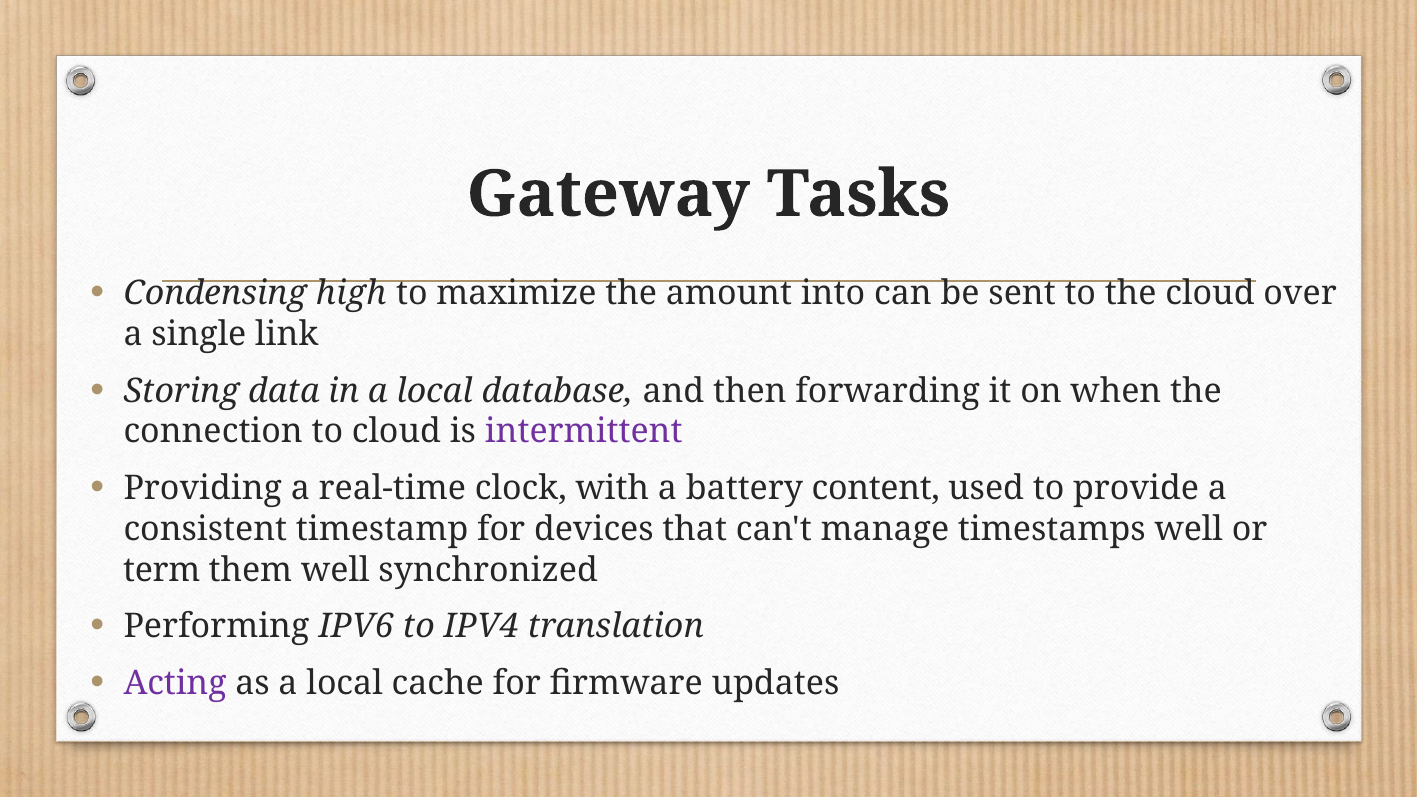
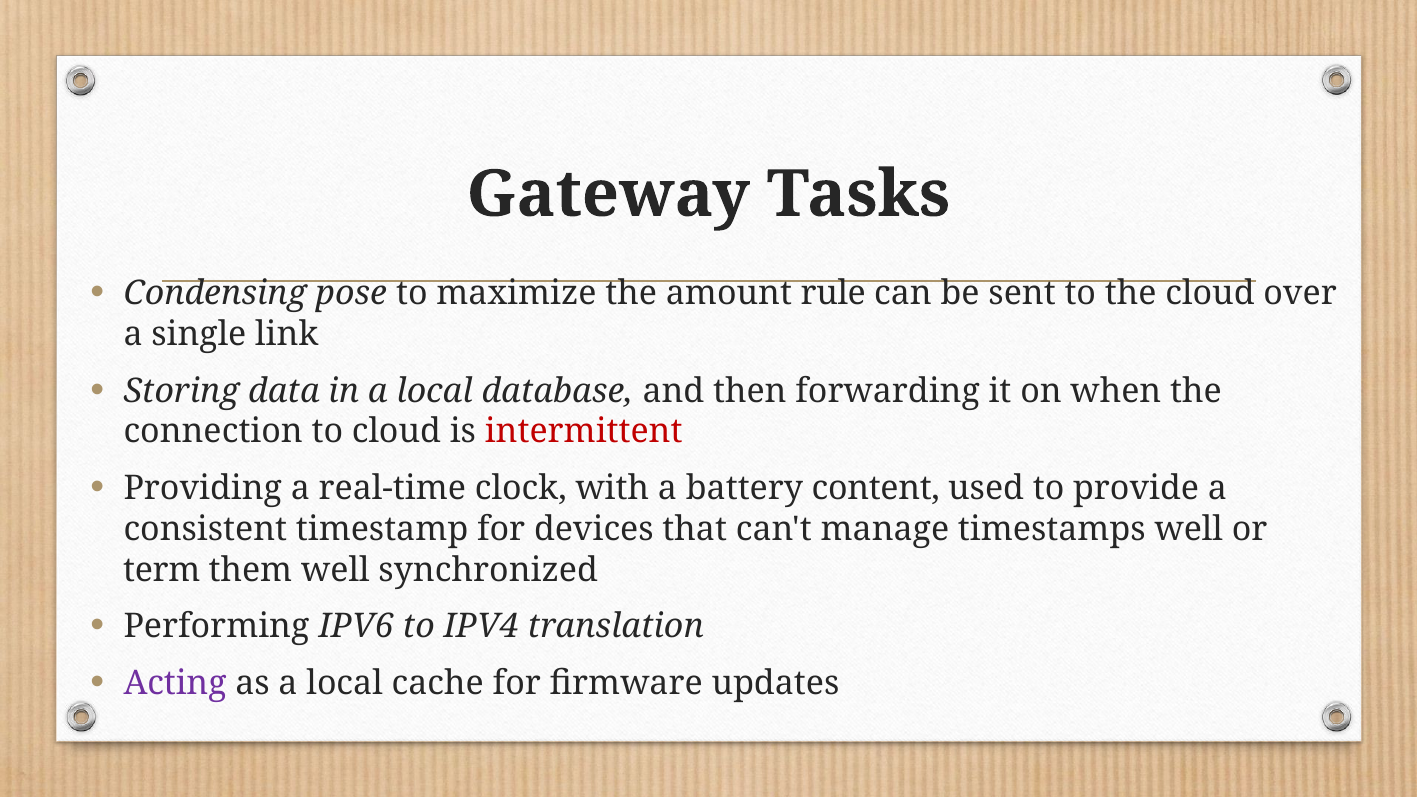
high: high -> pose (351, 294)
into: into -> rule (833, 294)
intermittent colour: purple -> red (584, 432)
